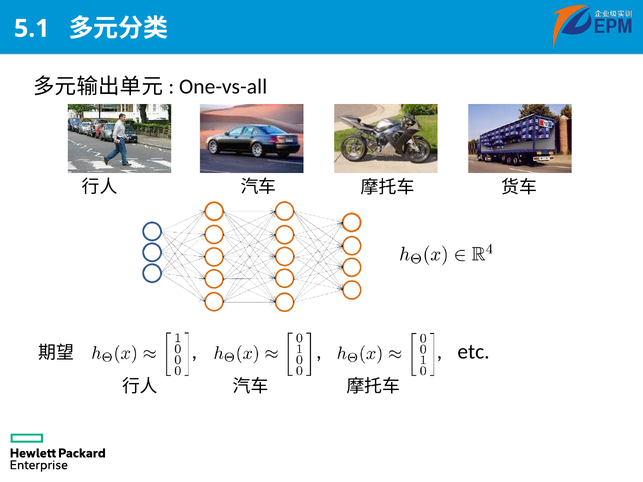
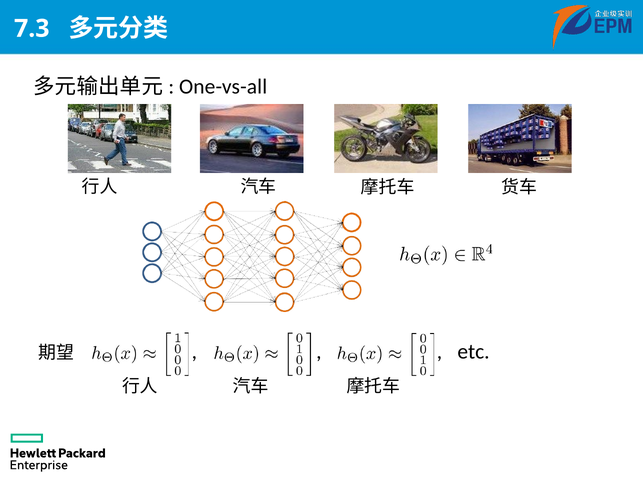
5.1: 5.1 -> 7.3 (32, 29)
